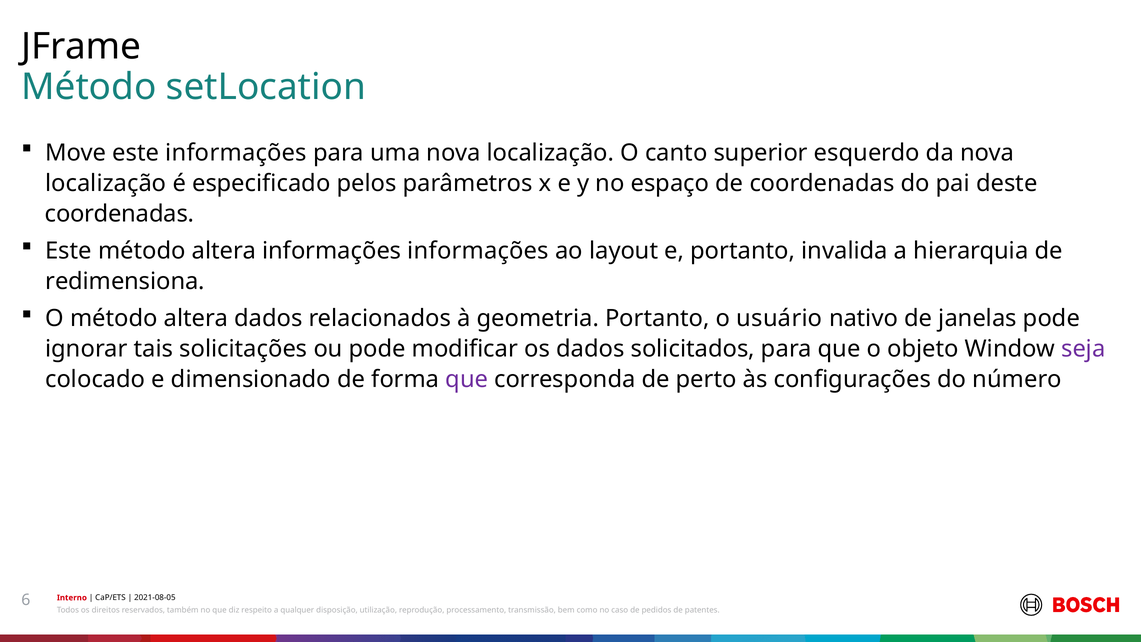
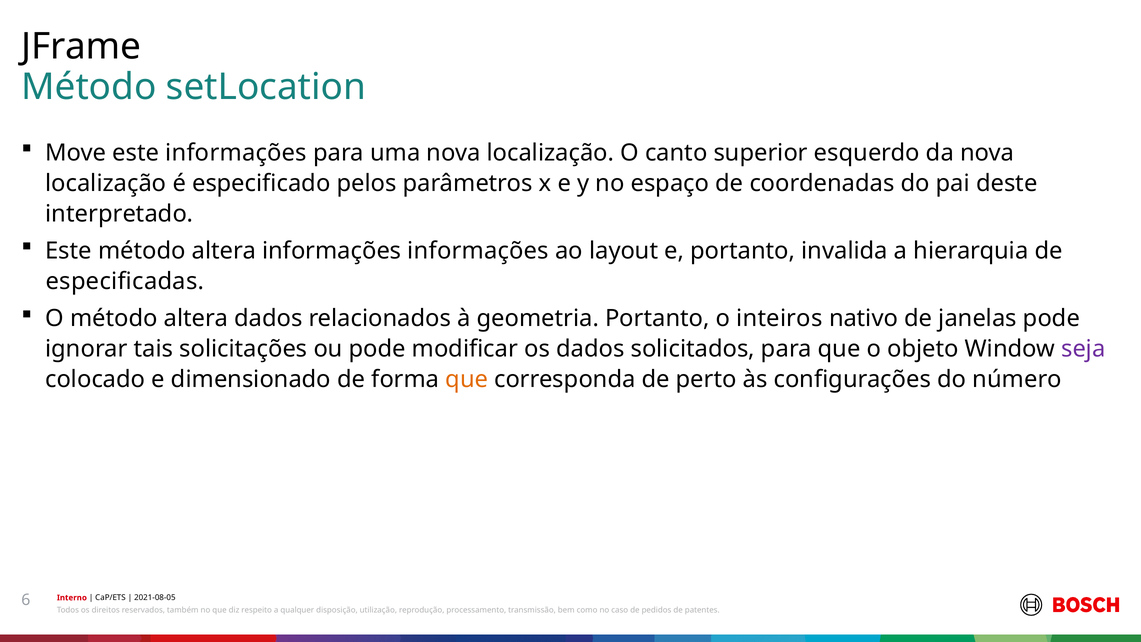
coordenadas: coordenadas -> interpretado (119, 214)
redimensiona: redimensiona -> especificadas (125, 281)
usuário: usuário -> inteiros (779, 318)
que colour: purple -> orange (467, 380)
